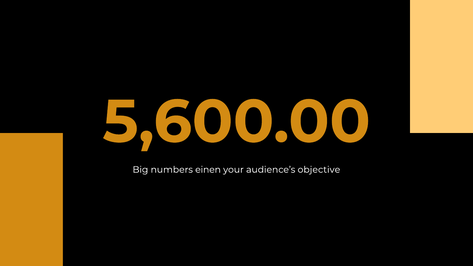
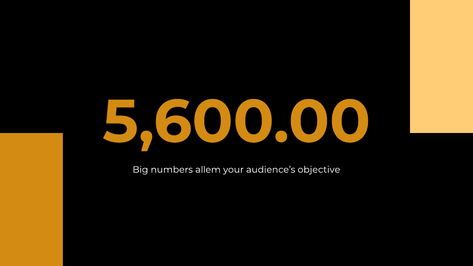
einen: einen -> allem (208, 170)
